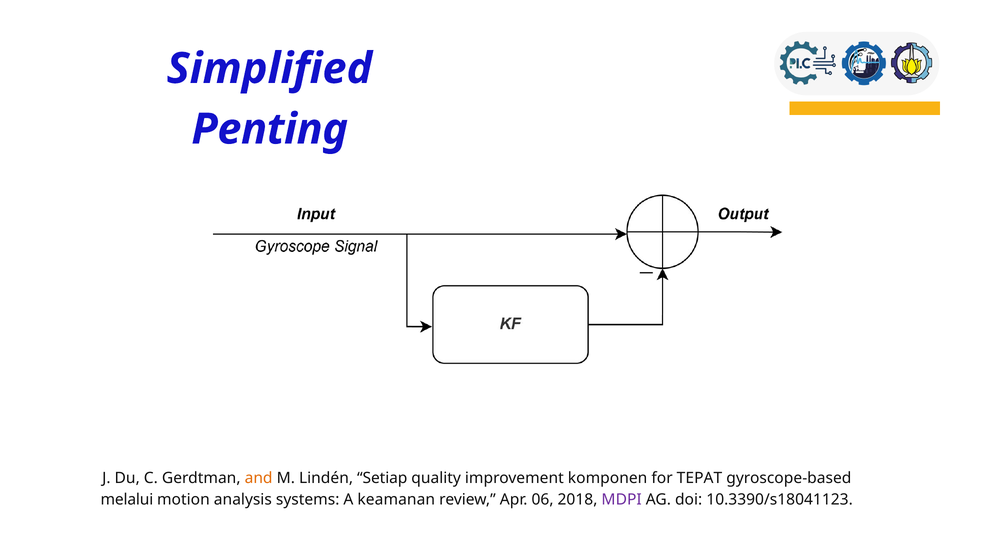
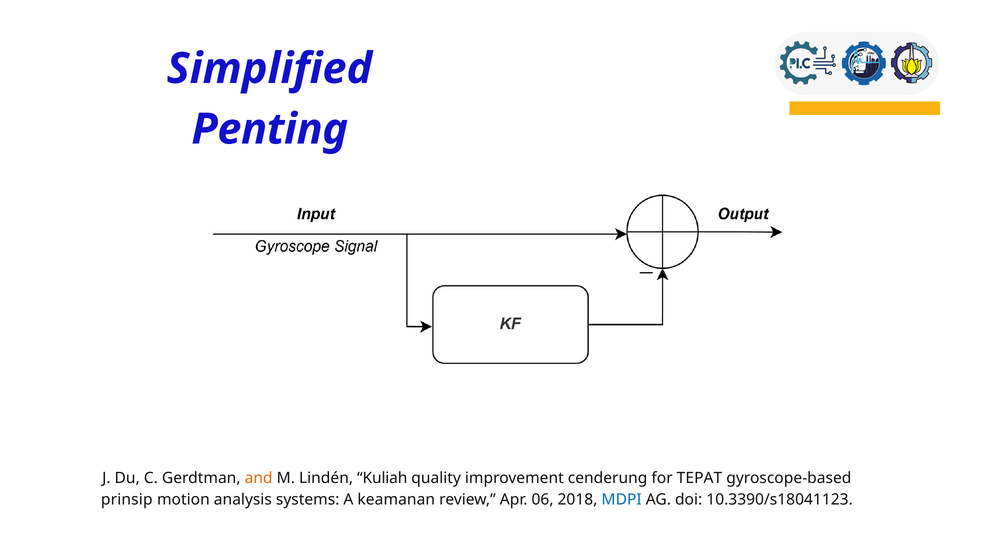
Setiap: Setiap -> Kuliah (382, 478)
komponen: komponen -> cenderung (608, 478)
melalui: melalui -> prinsip (127, 500)
MDPI colour: purple -> blue (622, 500)
